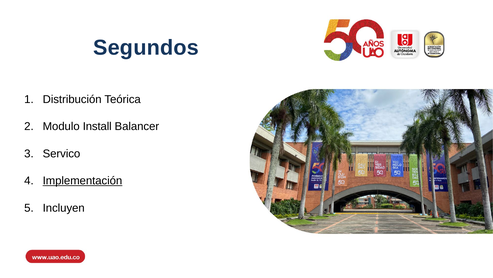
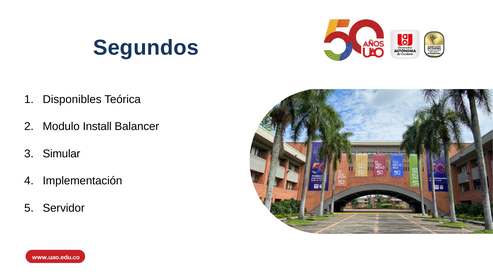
Distribución: Distribución -> Disponibles (72, 99)
Servico: Servico -> Simular (62, 153)
Implementación underline: present -> none (82, 180)
Incluyen: Incluyen -> Servidor (64, 207)
